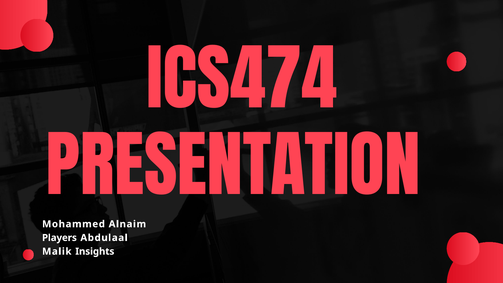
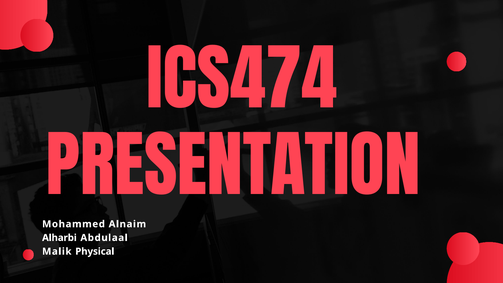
Players: Players -> Alharbi (59, 238)
Insights: Insights -> Physical (95, 251)
